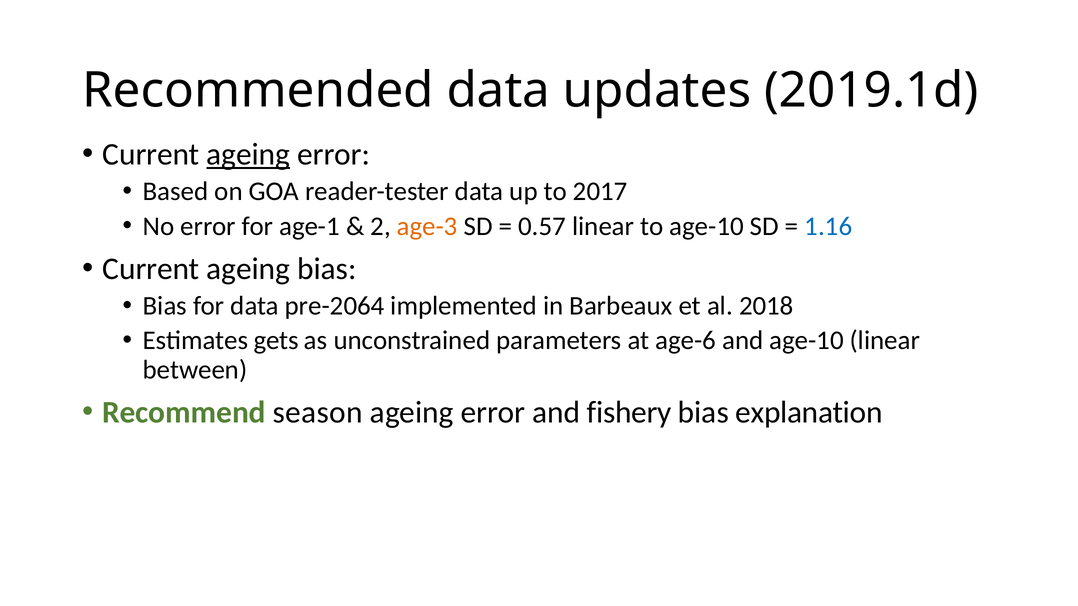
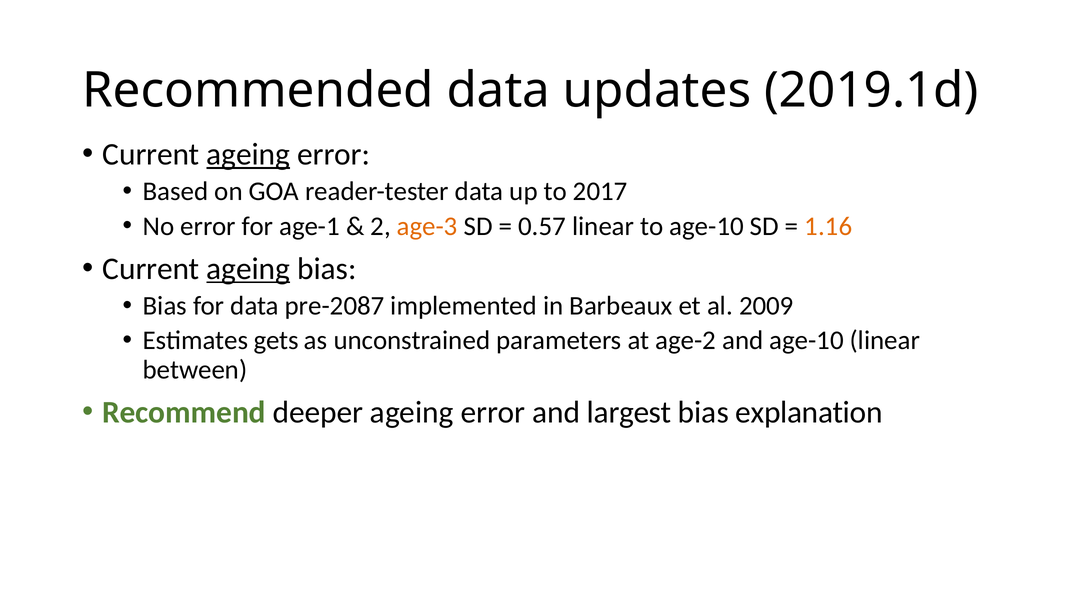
1.16 colour: blue -> orange (828, 226)
ageing underline: none -> present (248, 269)
pre-2064: pre-2064 -> pre-2087 (335, 306)
2018: 2018 -> 2009 (766, 306)
age-6: age-6 -> age-2 (686, 341)
season: season -> deeper (318, 413)
fishery: fishery -> largest (629, 413)
